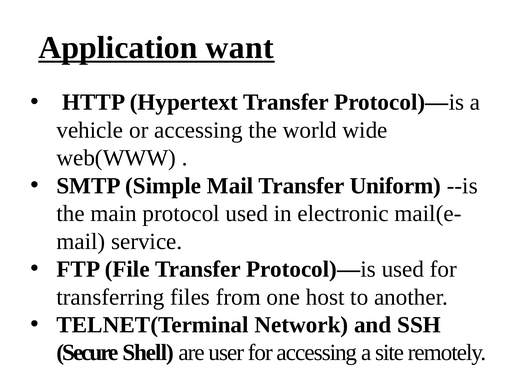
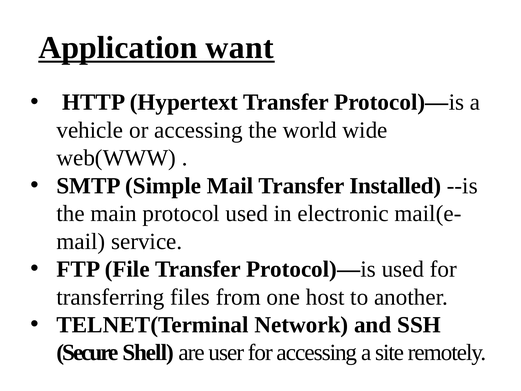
Uniform: Uniform -> Installed (395, 186)
